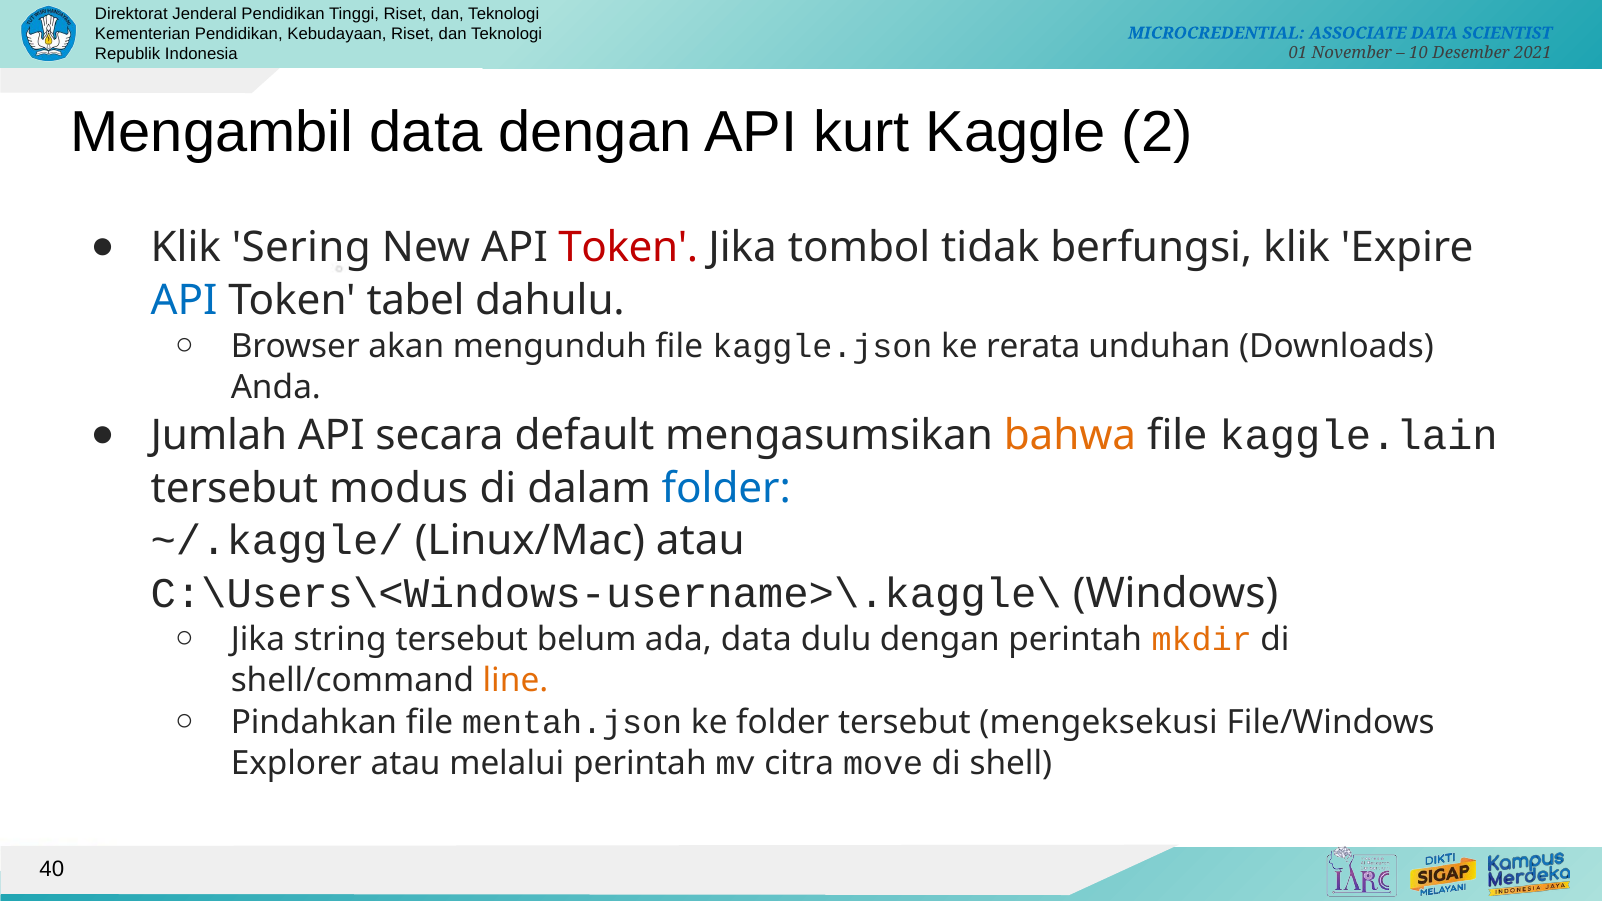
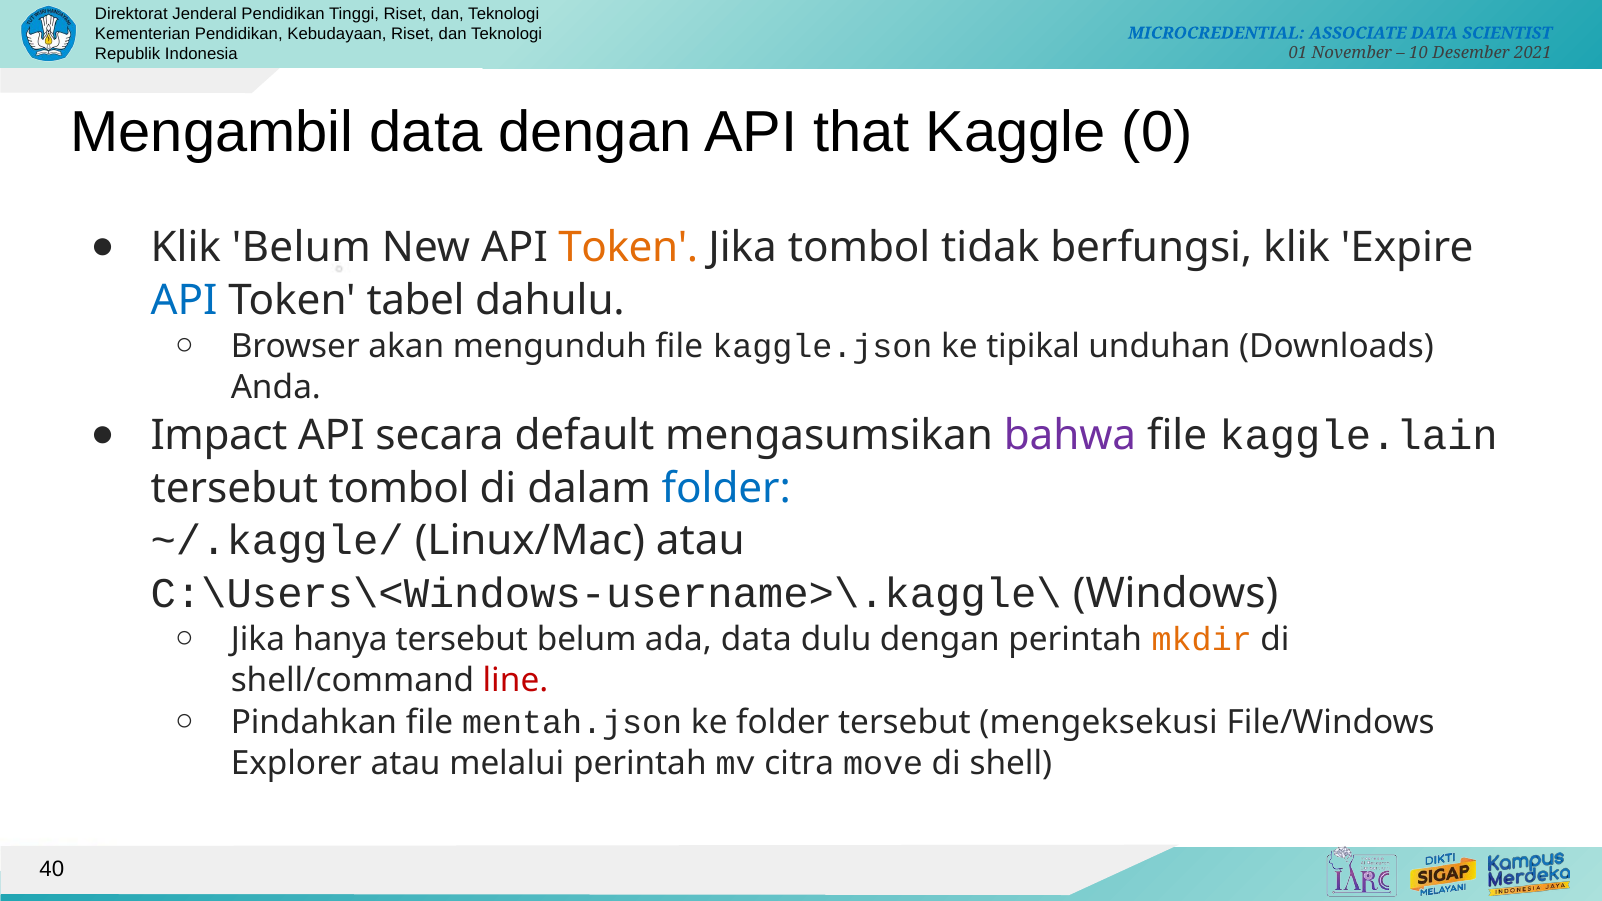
kurt: kurt -> that (862, 133)
2: 2 -> 0 (1157, 133)
Klik Sering: Sering -> Belum (301, 248)
Token colour: red -> orange (628, 248)
rerata: rerata -> tipikal (1033, 347)
Jumlah: Jumlah -> Impact (219, 436)
bahwa colour: orange -> purple (1070, 436)
tersebut modus: modus -> tombol (399, 488)
string: string -> hanya (340, 639)
line colour: orange -> red (515, 681)
